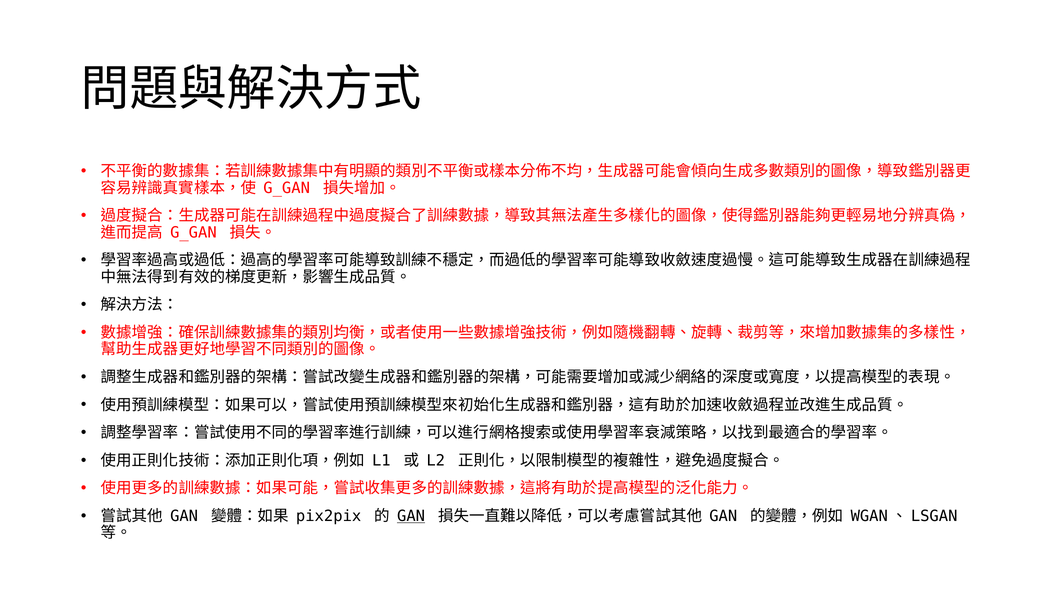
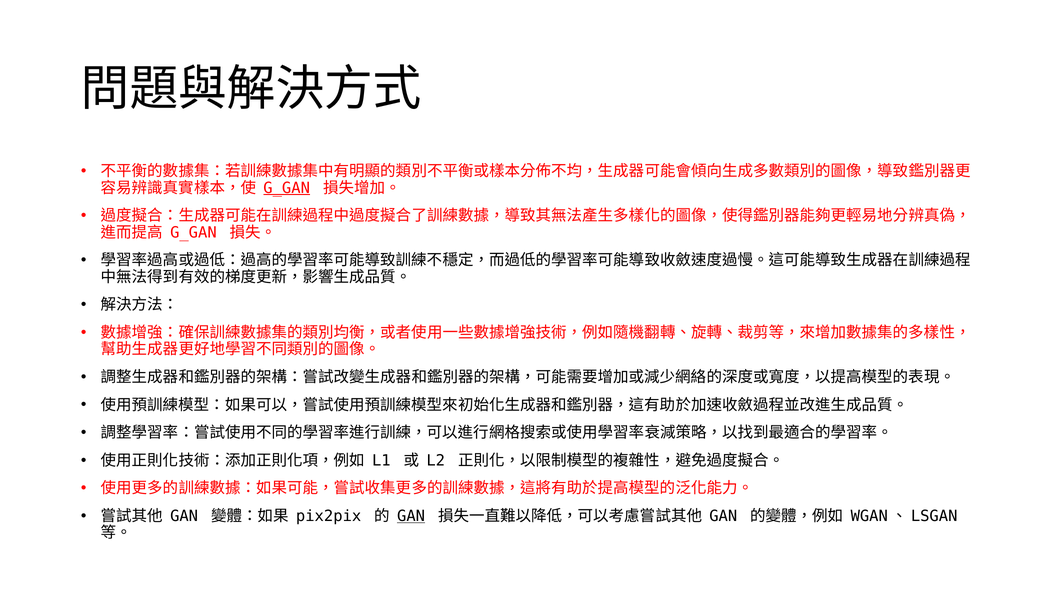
G_GAN underline: none -> present (287, 188)
